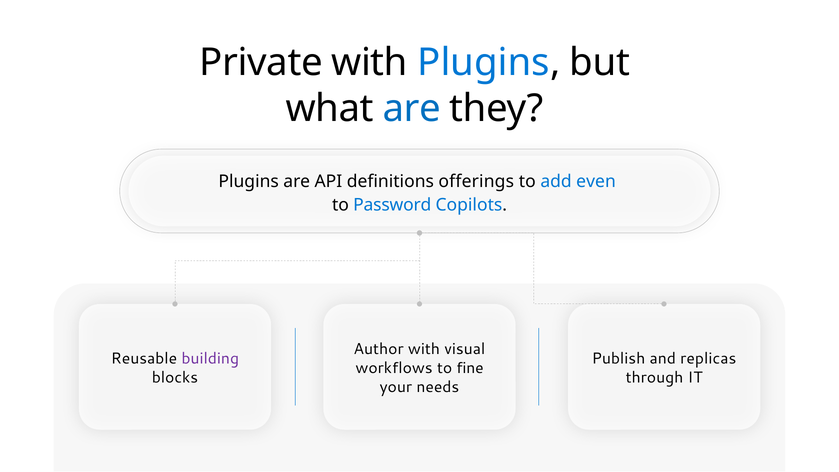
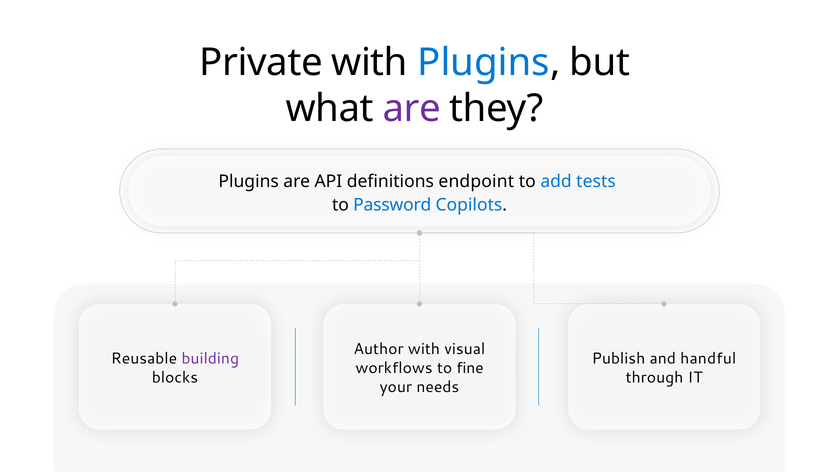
are colour: blue -> purple (412, 109)
offerings: offerings -> endpoint (476, 182)
even: even -> tests (596, 182)
replicas: replicas -> handful (708, 358)
